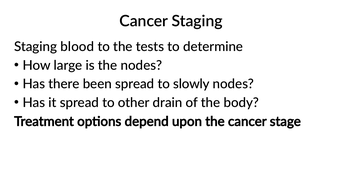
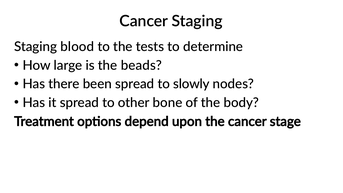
the nodes: nodes -> beads (141, 65)
drain: drain -> bone (167, 103)
